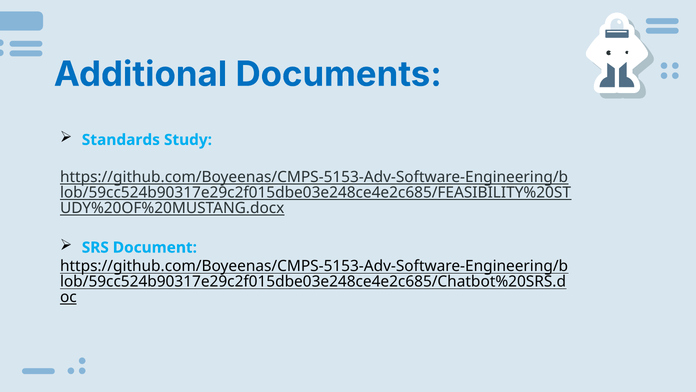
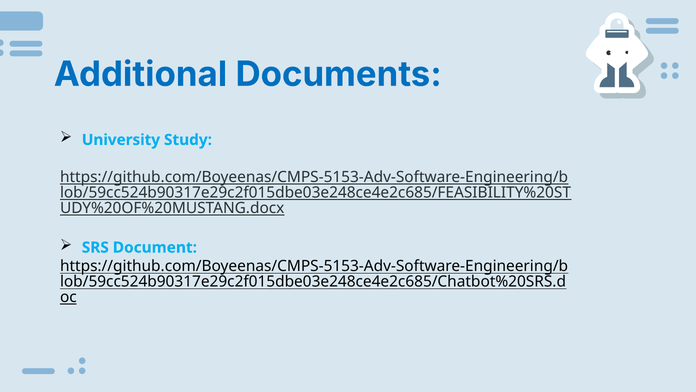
Standards: Standards -> University (121, 140)
